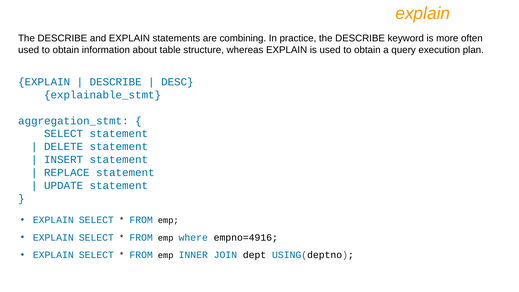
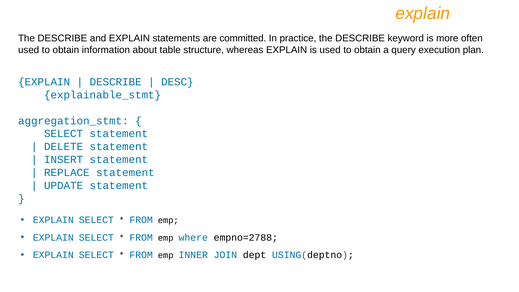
combining: combining -> committed (243, 38)
empno=4916: empno=4916 -> empno=2788 (246, 238)
